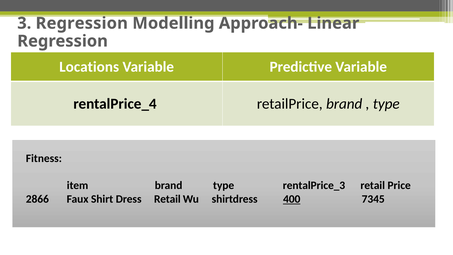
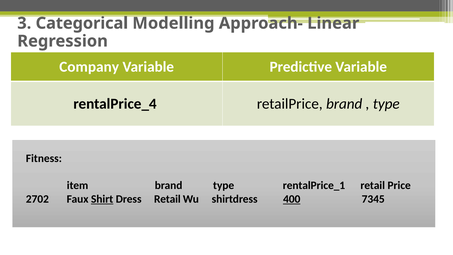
3 Regression: Regression -> Categorical (82, 23)
Locations: Locations -> Company (89, 67)
rentalPrice_3: rentalPrice_3 -> rentalPrice_1 (314, 185)
2866: 2866 -> 2702 (37, 199)
Shirt underline: none -> present (102, 199)
